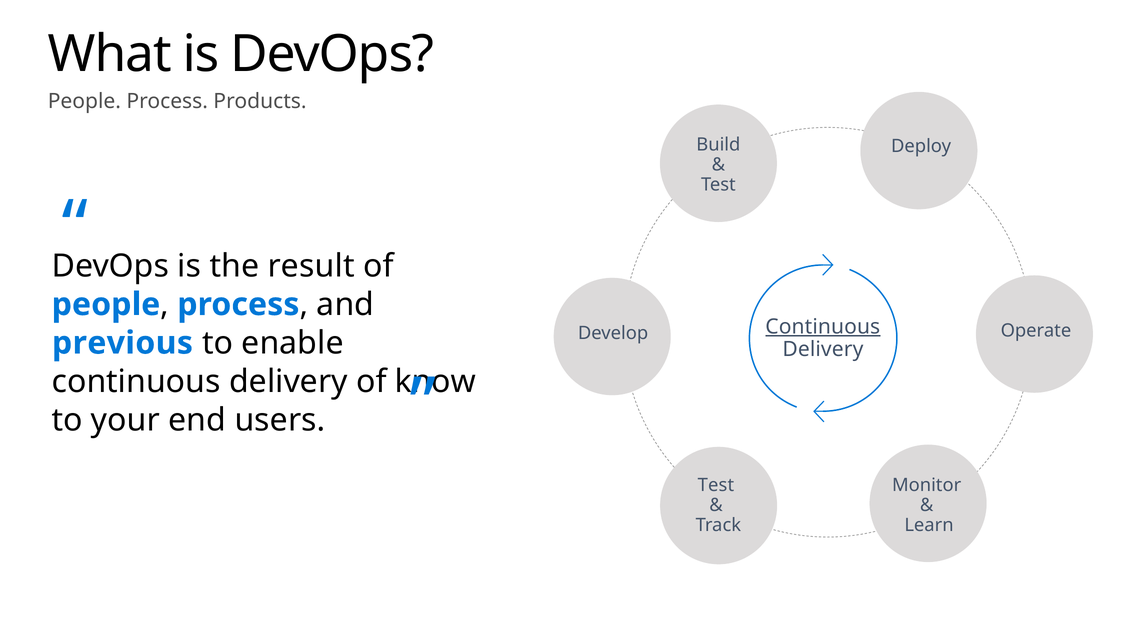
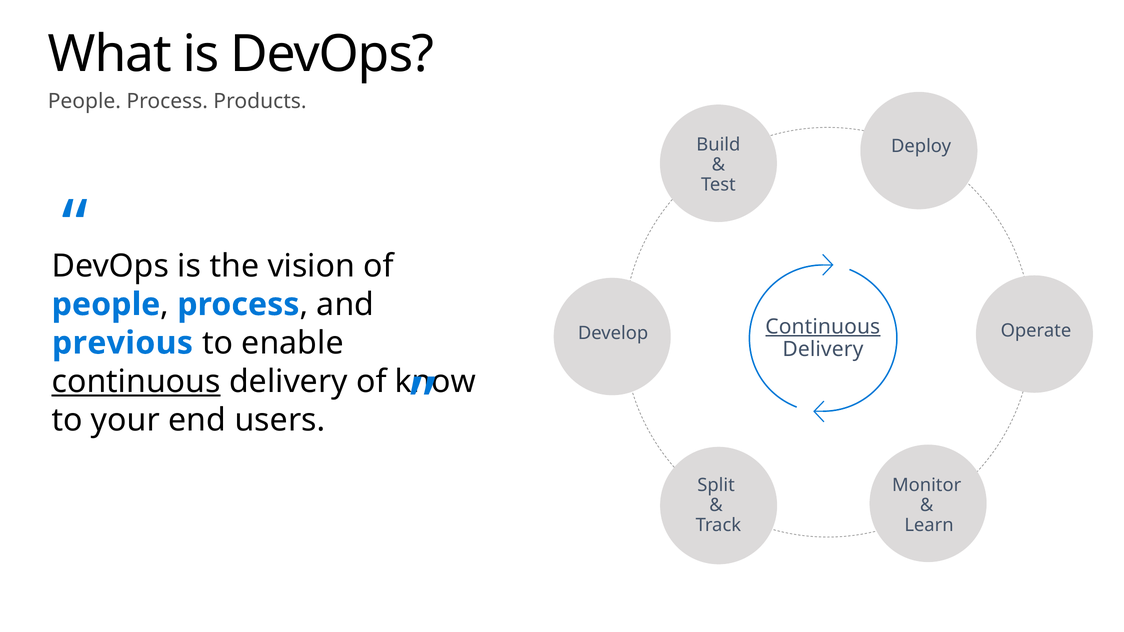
result: result -> vision (311, 266)
continuous underline: none -> present (136, 382)
Test: Test -> Split (716, 485)
